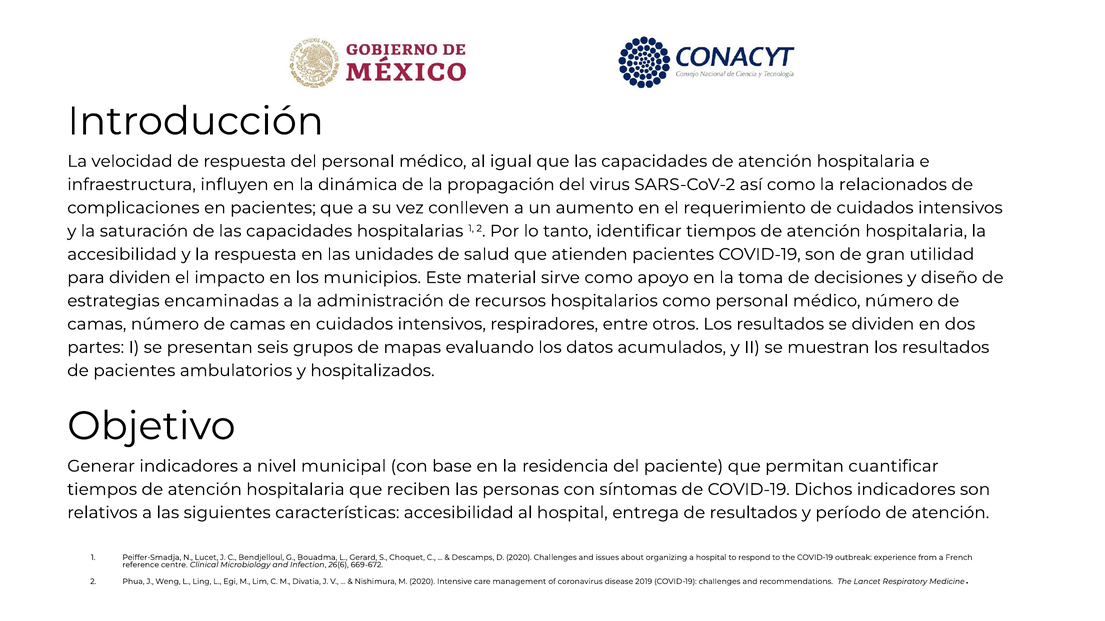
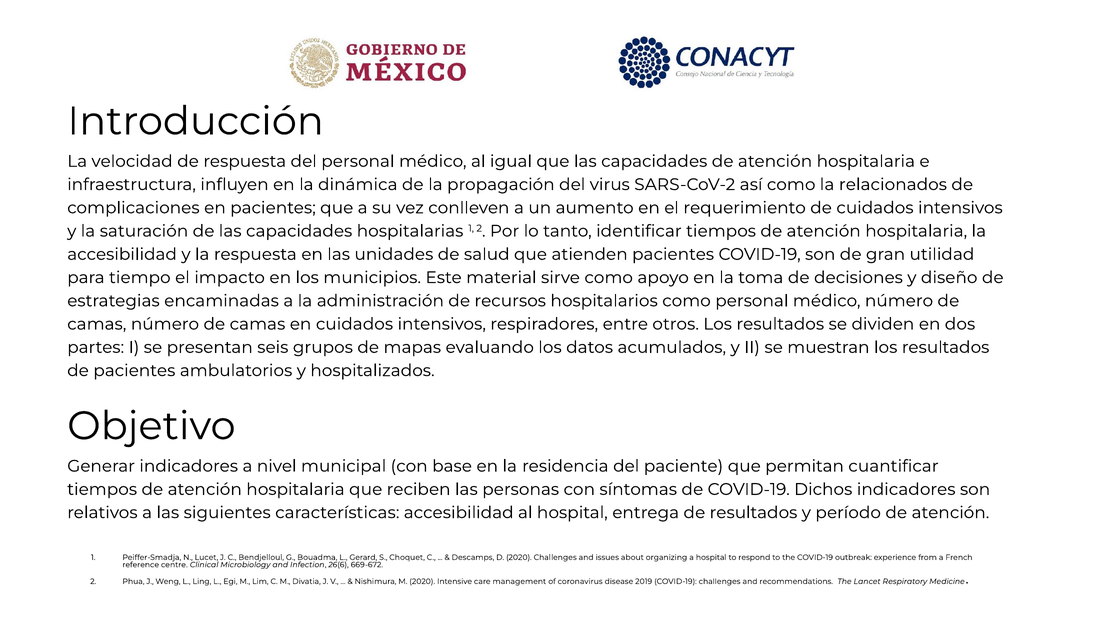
para dividen: dividen -> tiempo (140, 278)
